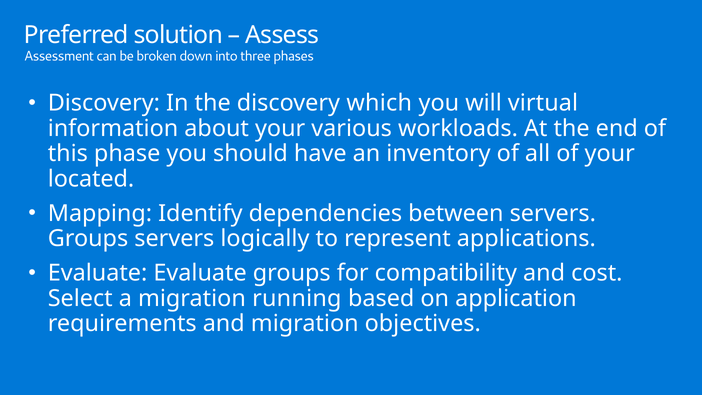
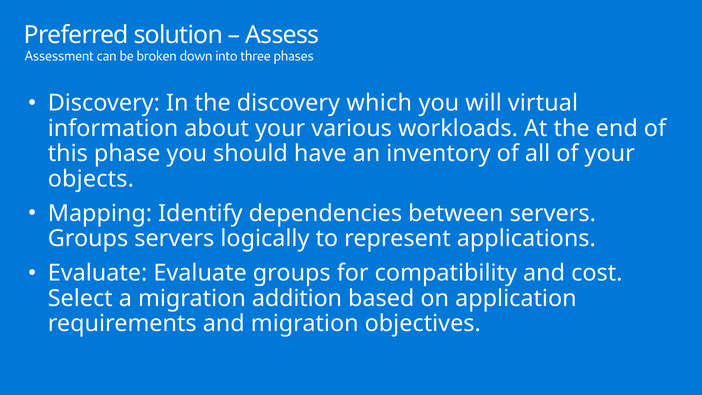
located: located -> objects (91, 179)
running: running -> addition (297, 298)
